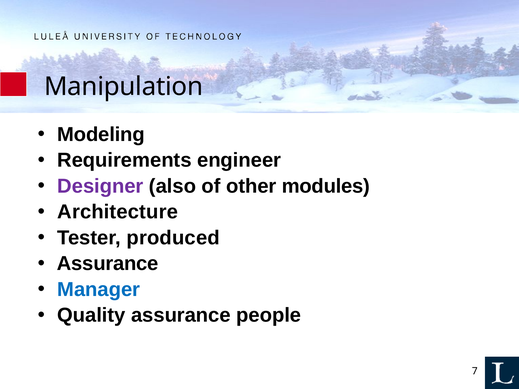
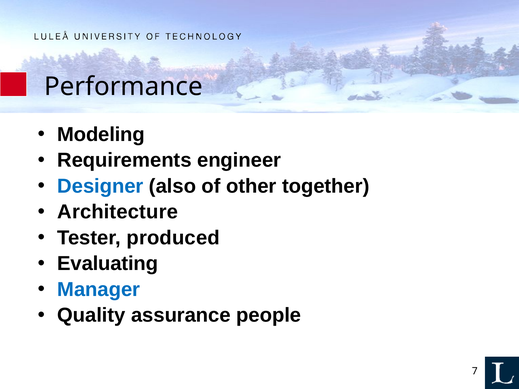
Manipulation: Manipulation -> Performance (123, 87)
Designer colour: purple -> blue (100, 186)
modules: modules -> together (326, 186)
Assurance: Assurance -> Evaluating (108, 264)
